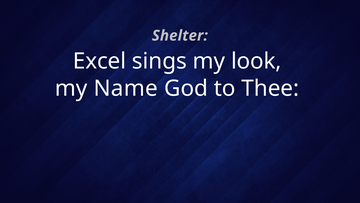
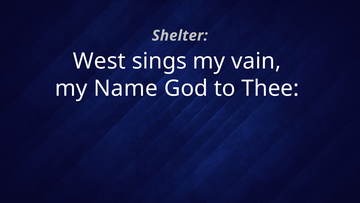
Excel: Excel -> West (99, 61)
look: look -> vain (256, 61)
